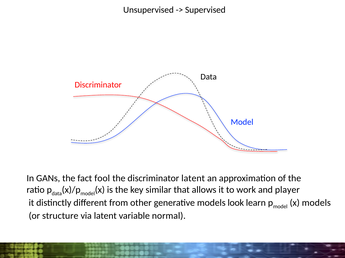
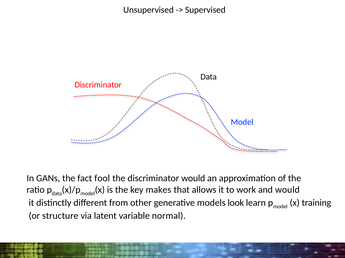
discriminator latent: latent -> would (193, 179)
similar: similar -> makes (158, 190)
and player: player -> would (287, 190)
x models: models -> training (316, 203)
